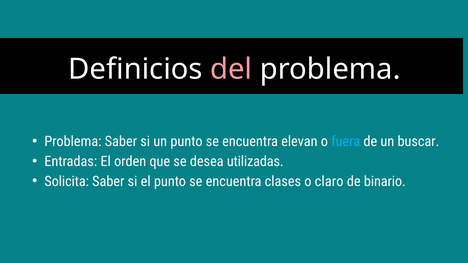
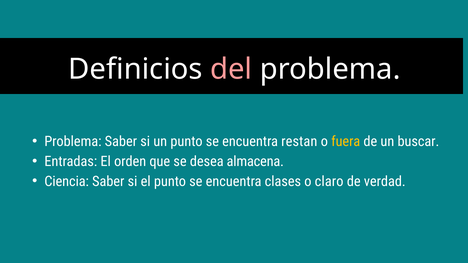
elevan: elevan -> restan (299, 142)
fuera colour: light blue -> yellow (346, 142)
utilizadas: utilizadas -> almacena (255, 162)
Solicita: Solicita -> Ciencia (67, 182)
binario: binario -> verdad (385, 182)
